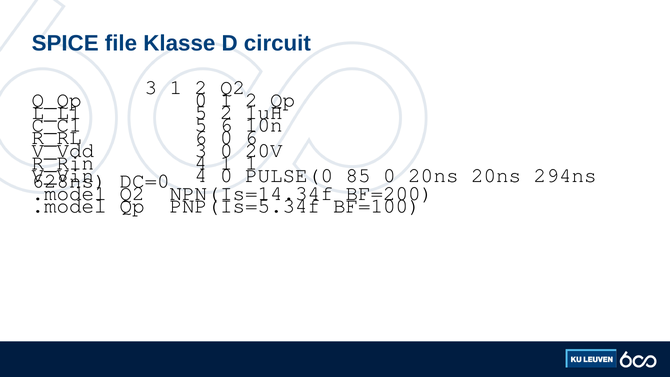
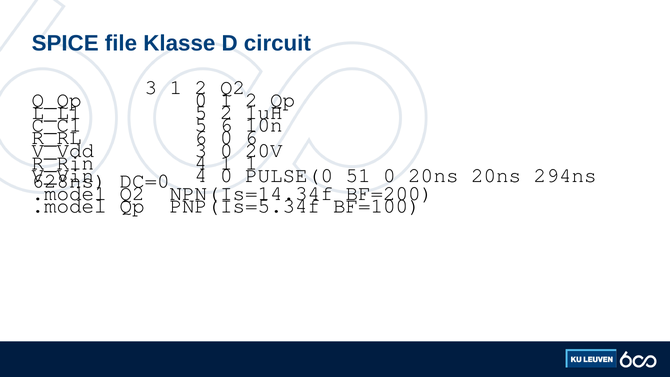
85: 85 -> 51 (358, 175)
